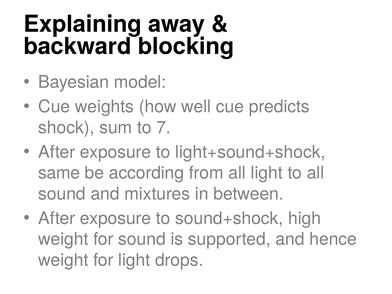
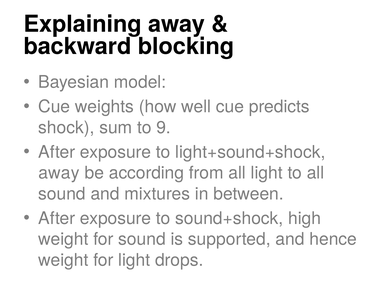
7: 7 -> 9 (164, 128)
same: same -> away (59, 173)
